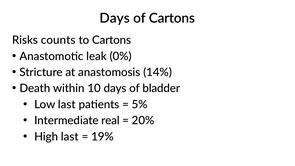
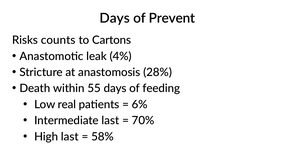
of Cartons: Cartons -> Prevent (172, 18)
0%: 0% -> 4% (121, 56)
14%: 14% -> 28% (158, 72)
10: 10 -> 55 (94, 88)
bladder: bladder -> feeding (161, 88)
Low last: last -> real (67, 104)
5%: 5% -> 6% (140, 104)
Intermediate real: real -> last (110, 121)
20%: 20% -> 70% (143, 121)
19%: 19% -> 58% (102, 137)
